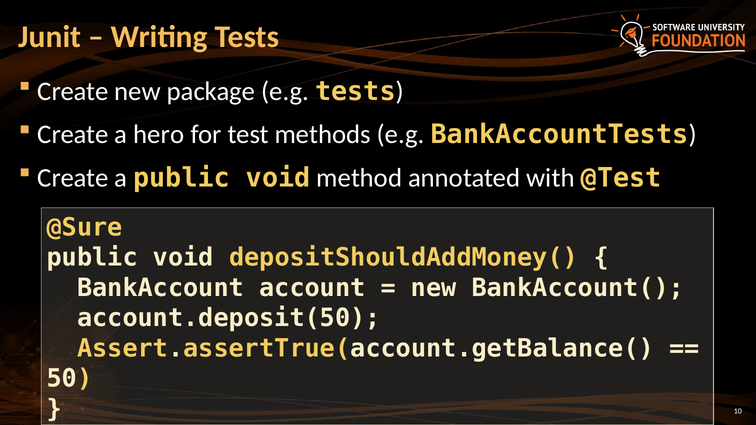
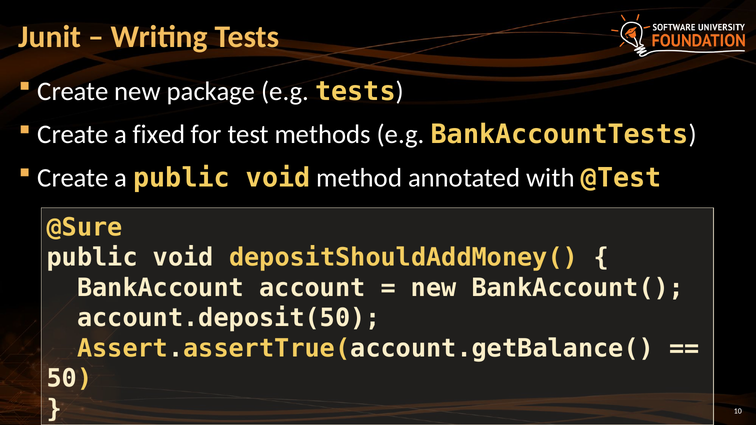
hero: hero -> fixed (159, 135)
